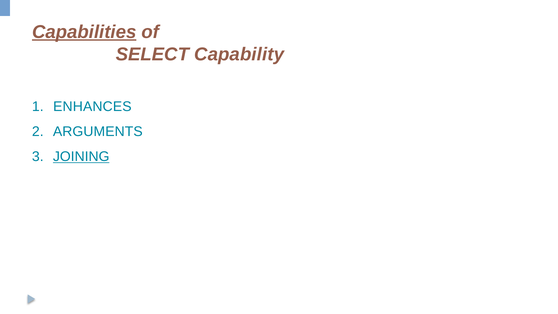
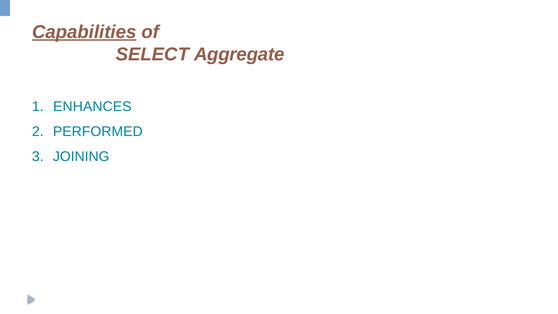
Capability: Capability -> Aggregate (239, 54)
ARGUMENTS: ARGUMENTS -> PERFORMED (98, 132)
JOINING underline: present -> none (81, 157)
